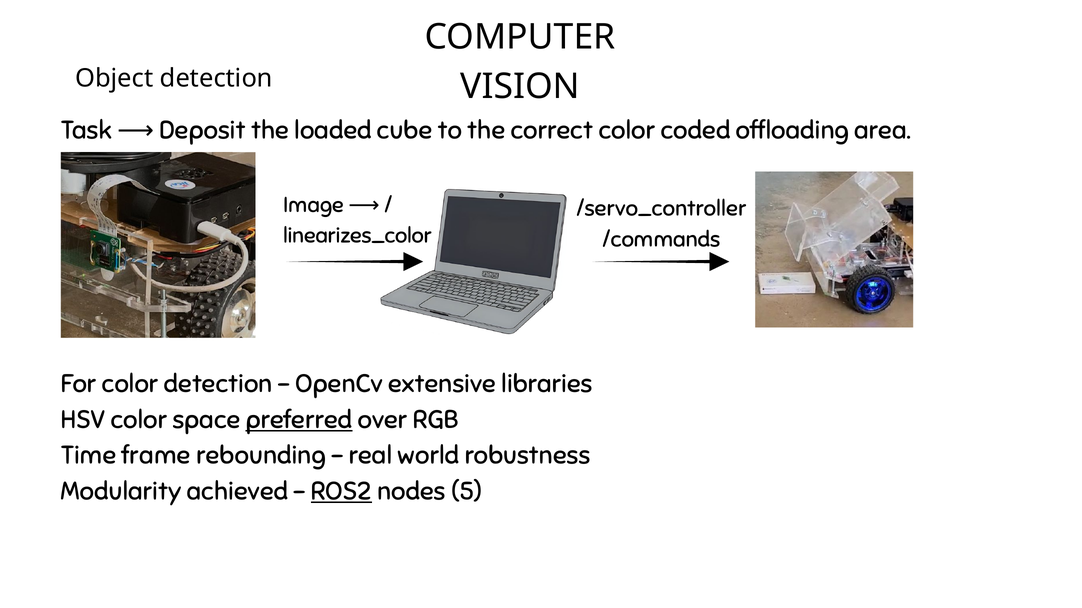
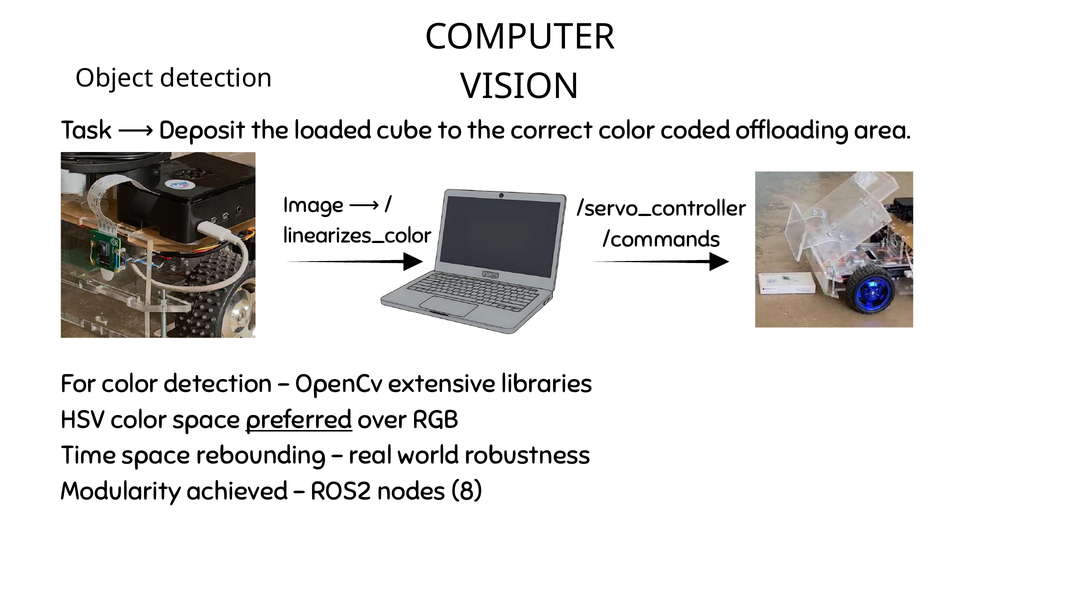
Time frame: frame -> space (156, 456)
ROS2 underline: present -> none (341, 492)
5: 5 -> 8 (467, 492)
